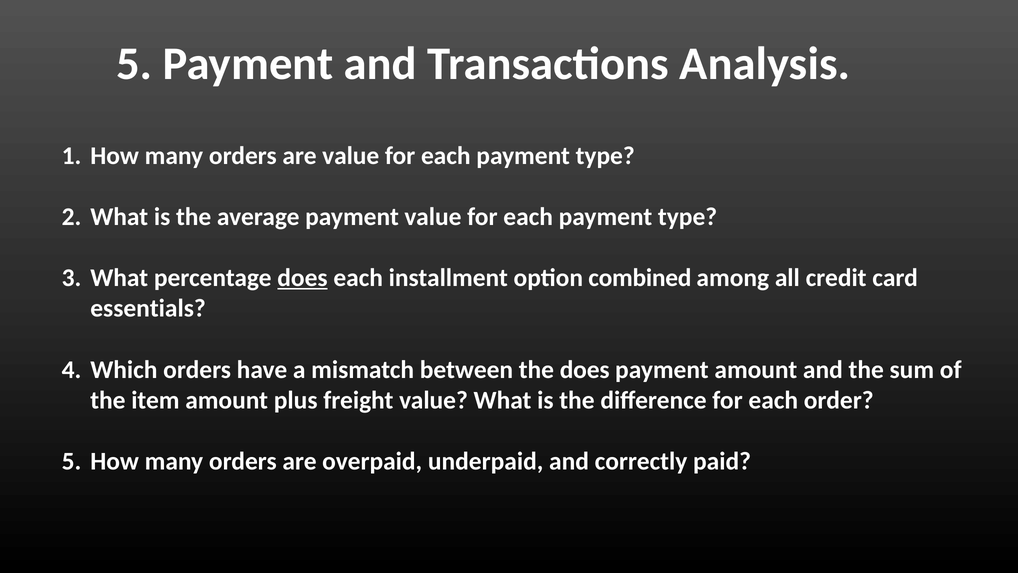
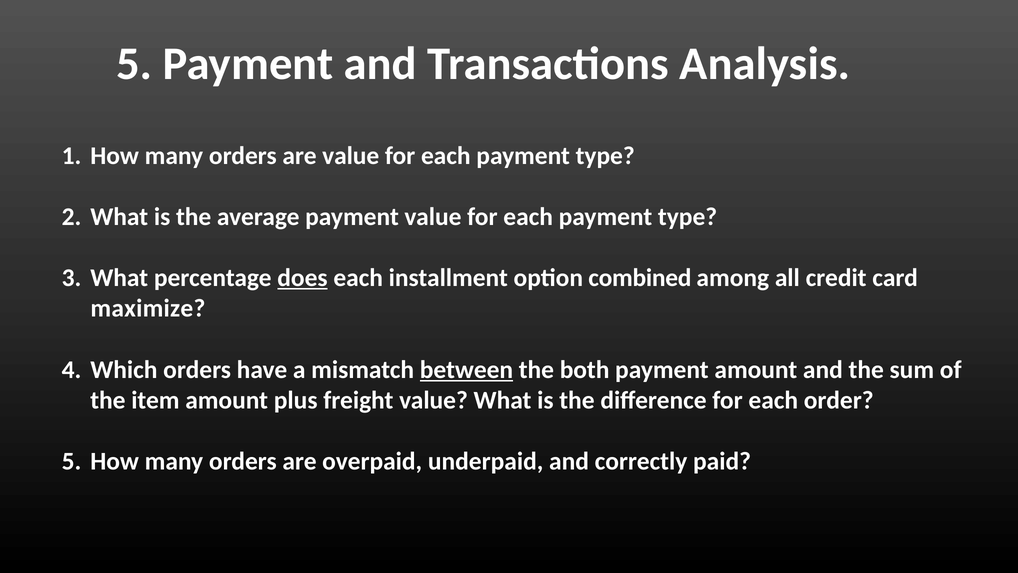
essentials: essentials -> maximize (148, 308)
between underline: none -> present (466, 369)
the does: does -> both (585, 369)
